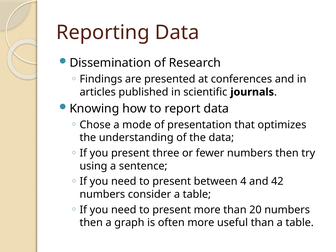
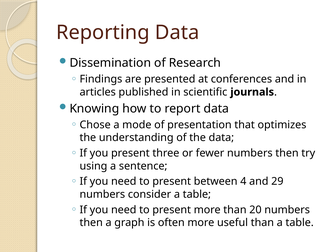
42: 42 -> 29 (277, 181)
